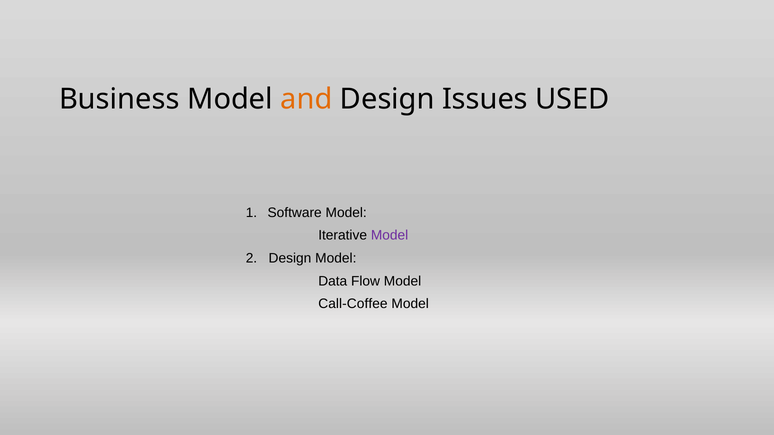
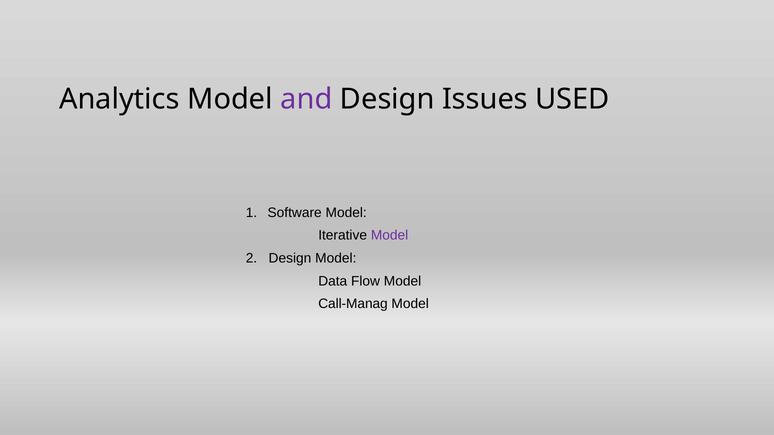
Business: Business -> Analytics (119, 99)
and colour: orange -> purple (306, 99)
Call-Coffee: Call-Coffee -> Call-Manag (353, 304)
